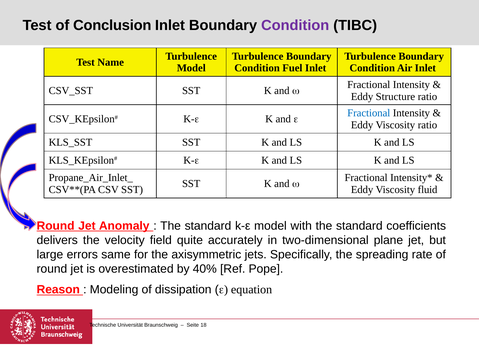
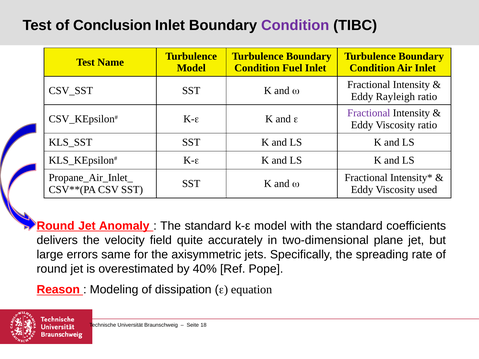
Structure: Structure -> Rayleigh (395, 97)
Fractional colour: blue -> purple (369, 113)
fluid: fluid -> used (428, 190)
